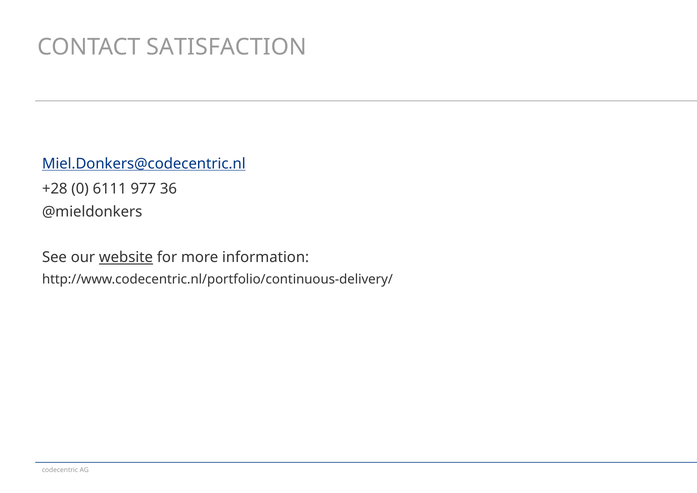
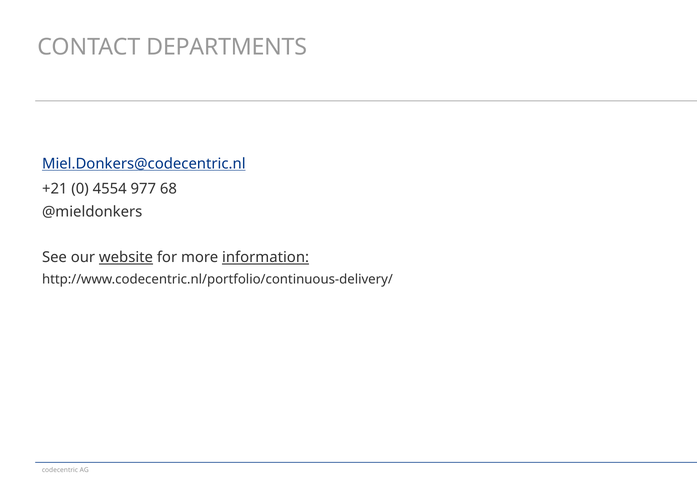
SATISFACTION: SATISFACTION -> DEPARTMENTS (227, 47)
+28: +28 -> +21 (55, 189)
6111: 6111 -> 4554 (110, 189)
36: 36 -> 68 (168, 189)
information underline: none -> present (266, 257)
